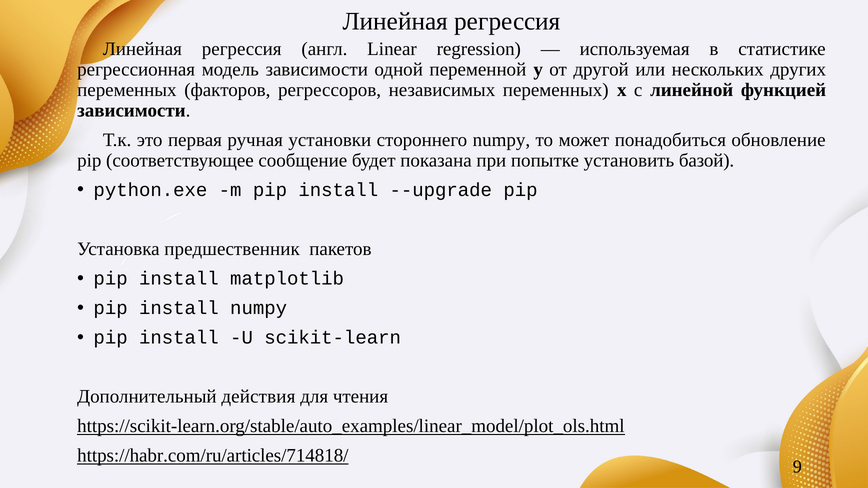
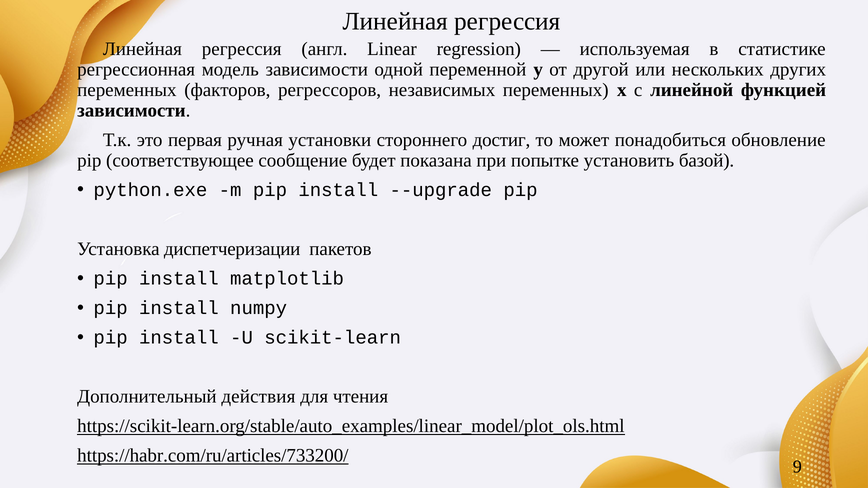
стороннего numpy: numpy -> достиг (501, 140)
предшественник: предшественник -> диспетчеризации (232, 249)
https://habr.com/ru/articles/714818/: https://habr.com/ru/articles/714818/ -> https://habr.com/ru/articles/733200/ (213, 456)
